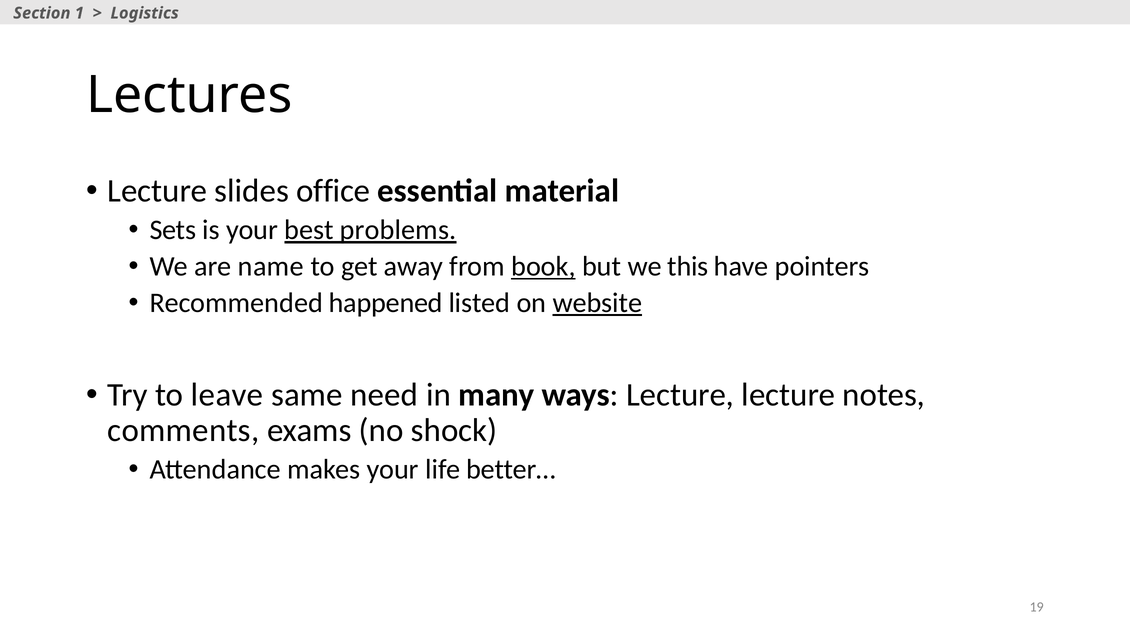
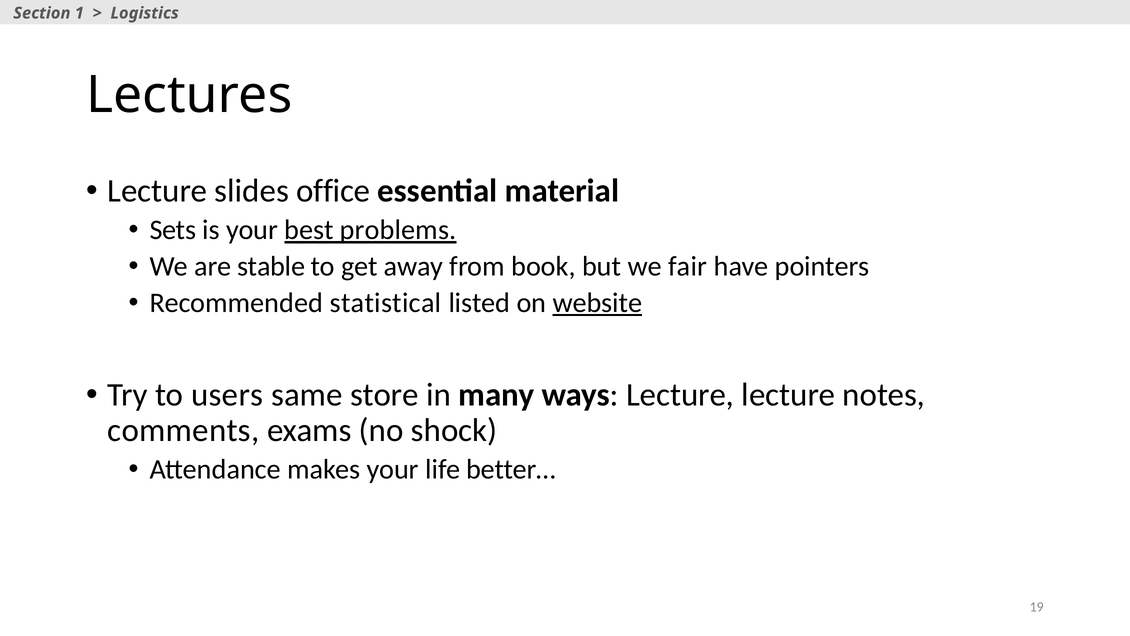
name: name -> stable (271, 266)
book underline: present -> none (543, 266)
this: this -> fair (688, 266)
happened: happened -> statistical (386, 303)
leave: leave -> users (227, 395)
need: need -> store (384, 395)
